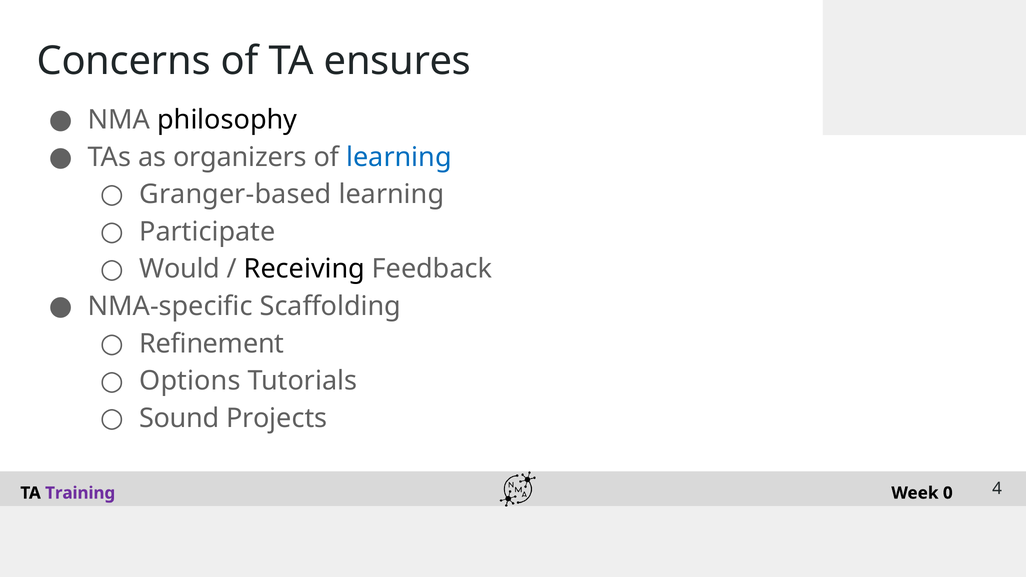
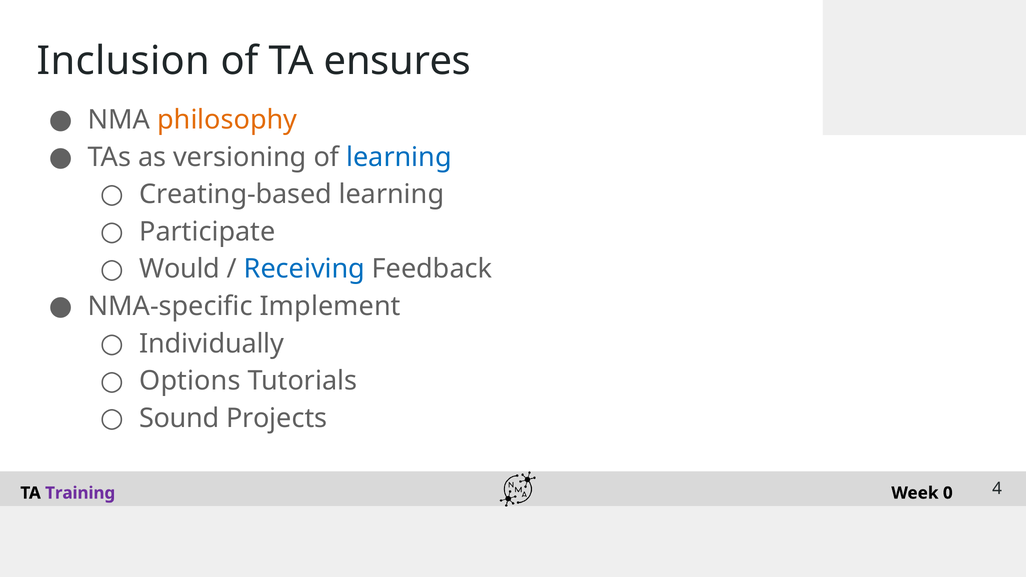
Concerns: Concerns -> Inclusion (123, 61)
philosophy colour: black -> orange (227, 120)
organizers: organizers -> versioning (240, 157)
Granger-based: Granger-based -> Creating-based (236, 194)
Receiving colour: black -> blue (304, 269)
Scaffolding: Scaffolding -> Implement (330, 306)
Refinement: Refinement -> Individually (212, 344)
